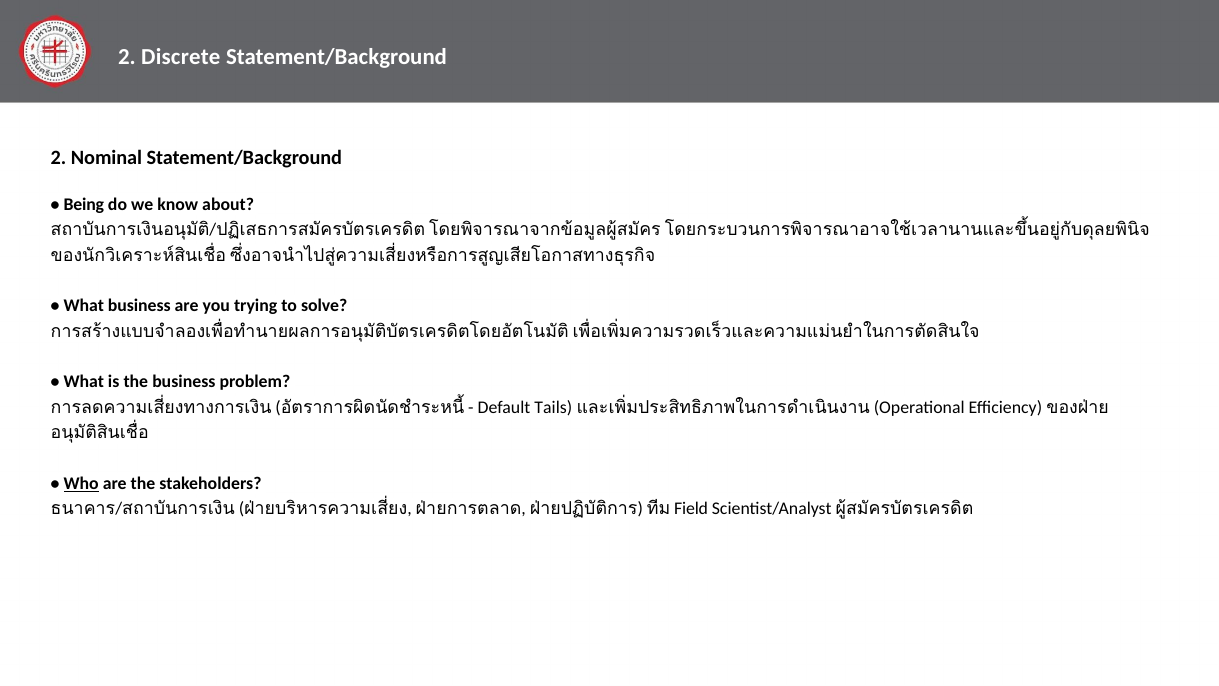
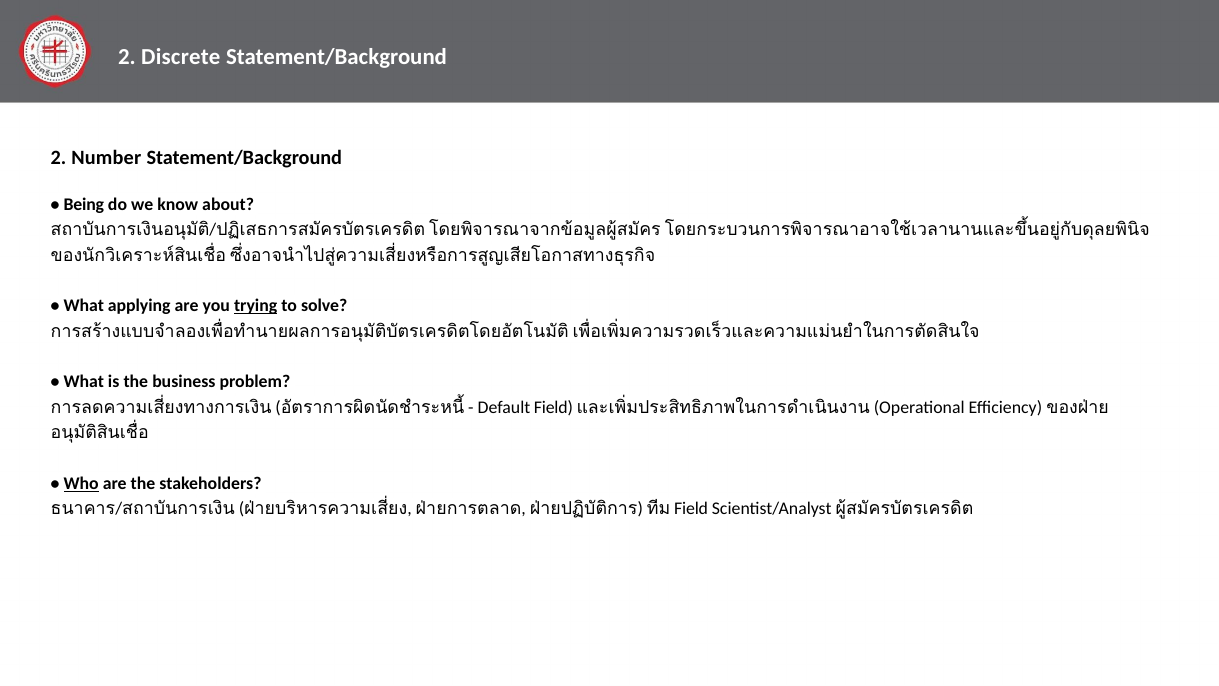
Nominal: Nominal -> Number (106, 157)
What business: business -> applying (139, 306)
trying underline: none -> present (256, 306)
Default Tails: Tails -> Field (553, 407)
